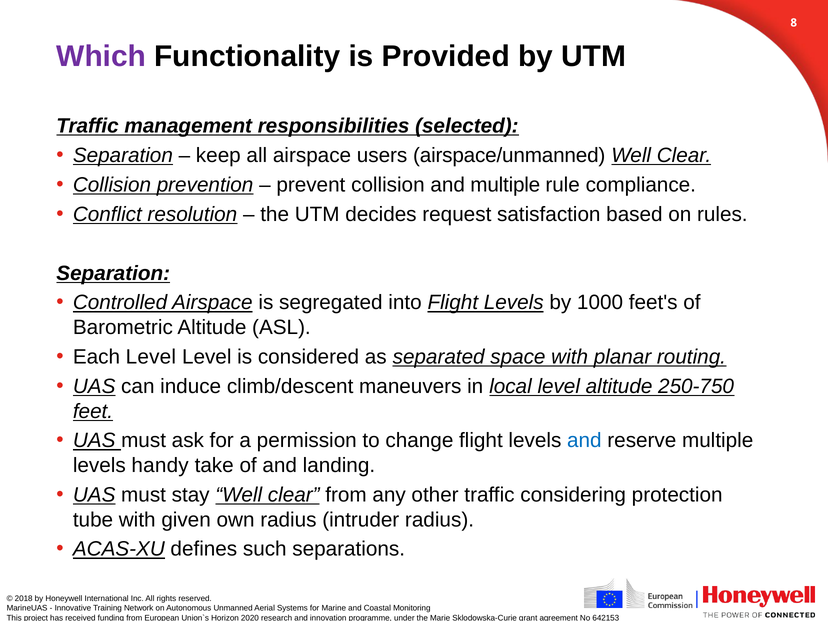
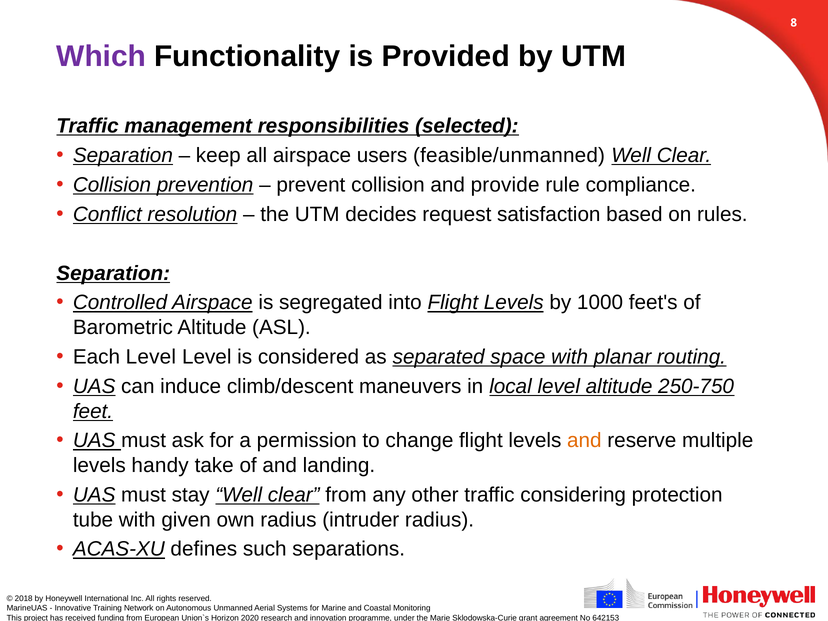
airspace/unmanned: airspace/unmanned -> feasible/unmanned (509, 155)
and multiple: multiple -> provide (505, 185)
and colour: blue -> orange (584, 441)
